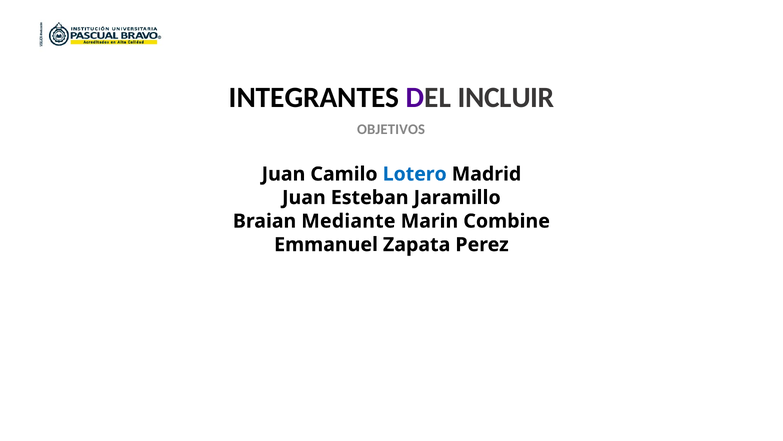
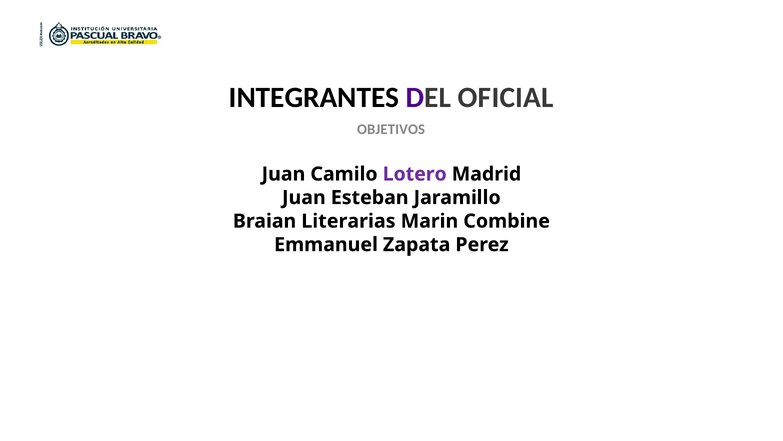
INCLUIR: INCLUIR -> OFICIAL (506, 97)
Lotero colour: blue -> purple (415, 174)
Mediante: Mediante -> Literarias (348, 221)
